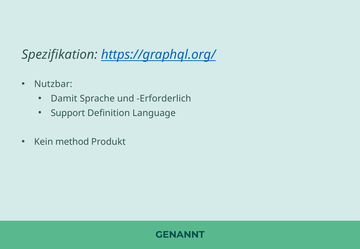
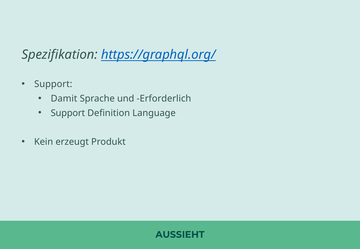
Nutzbar: Nutzbar -> Support (53, 84)
method: method -> erzeugt (72, 142)
GENANNT: GENANNT -> AUSSIEHT (180, 235)
